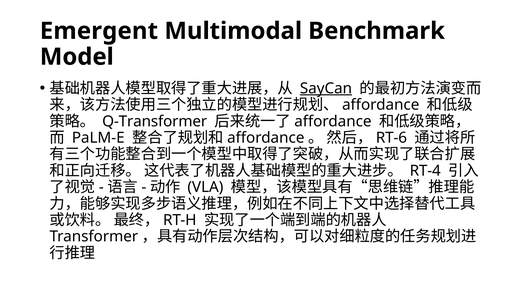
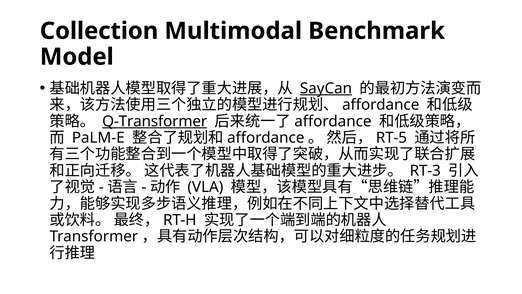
Emergent: Emergent -> Collection (99, 31)
Q-Transformer underline: none -> present (155, 121)
RT-6: RT-6 -> RT-5 (391, 138)
RT-4: RT-4 -> RT-3 (425, 170)
